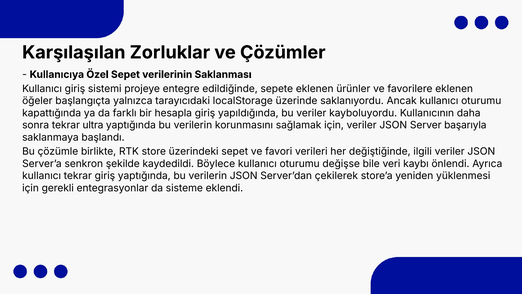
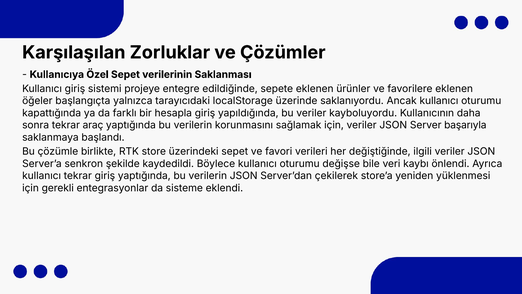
ultra: ultra -> araç (93, 125)
